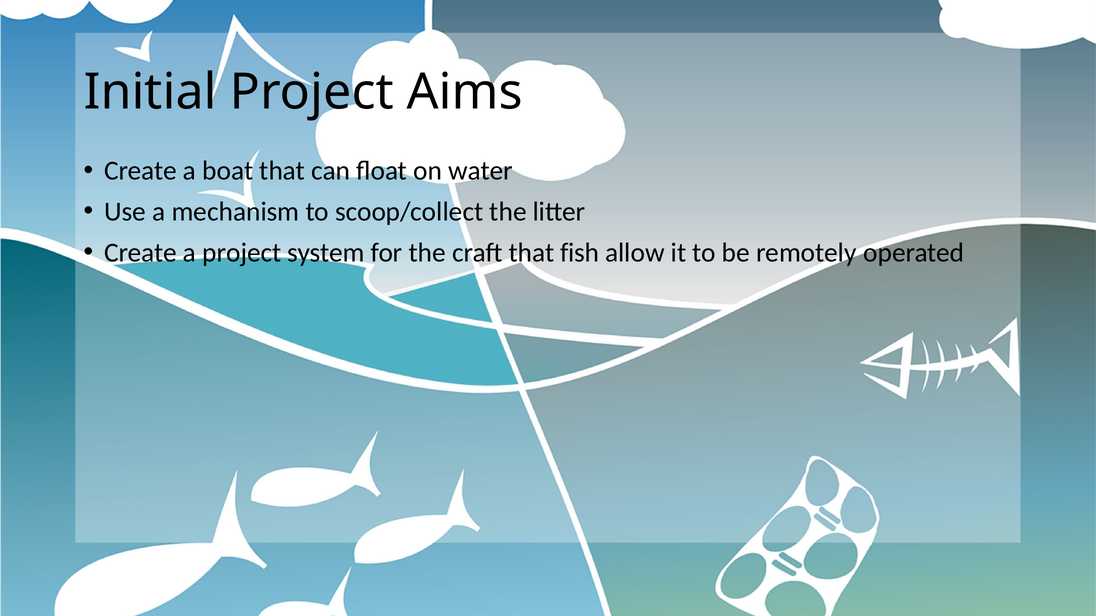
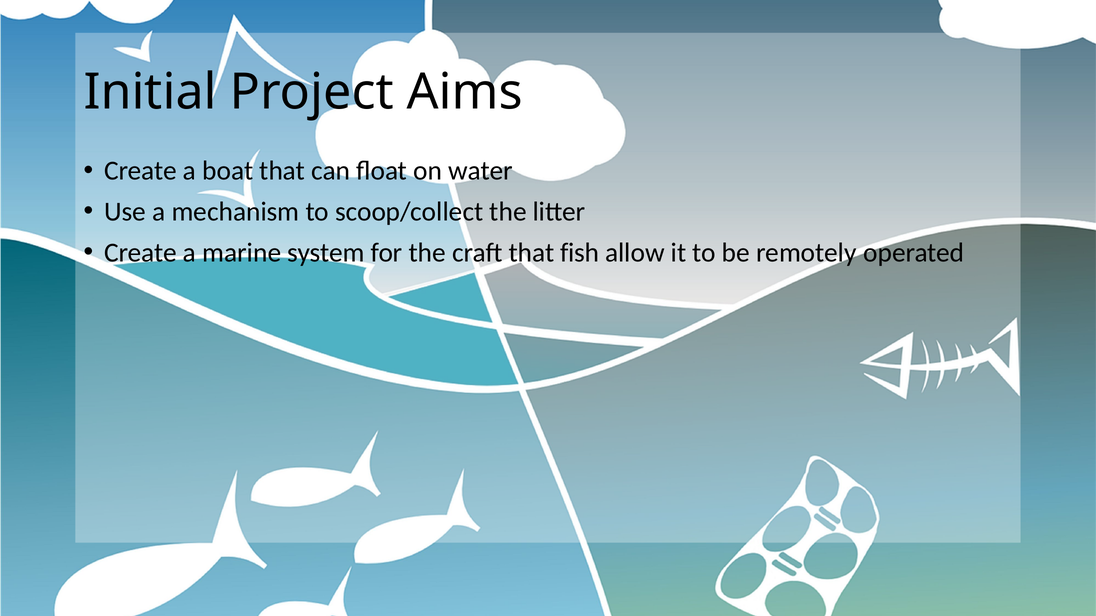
a project: project -> marine (242, 253)
